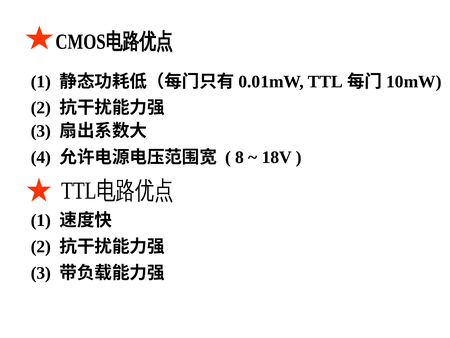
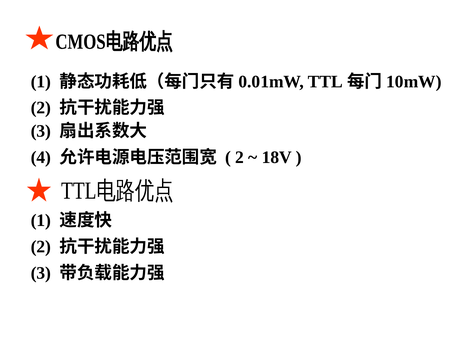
8: 8 -> 2 (240, 157)
